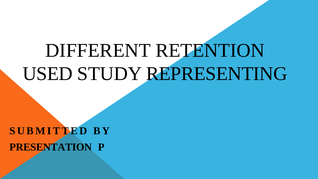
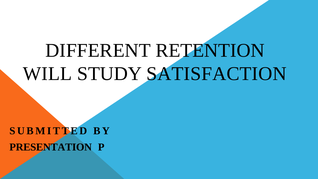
USED: USED -> WILL (47, 74)
REPRESENTING: REPRESENTING -> SATISFACTION (217, 74)
